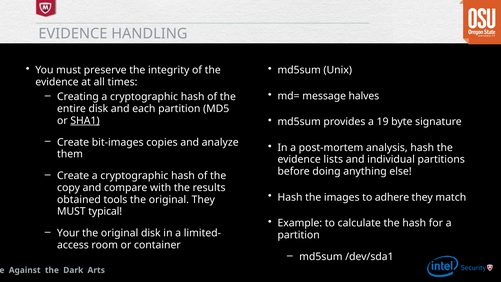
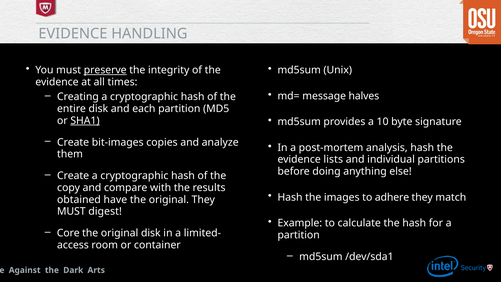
preserve underline: none -> present (105, 70)
19: 19 -> 10 (383, 122)
tools: tools -> have (115, 200)
typical: typical -> digest (105, 211)
Your: Your -> Core (68, 233)
